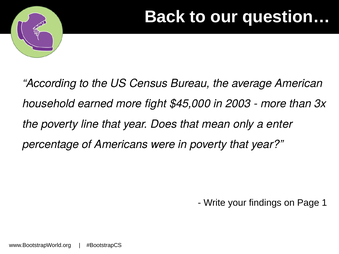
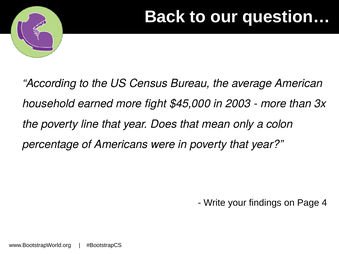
enter: enter -> colon (280, 124)
1: 1 -> 4 (324, 203)
